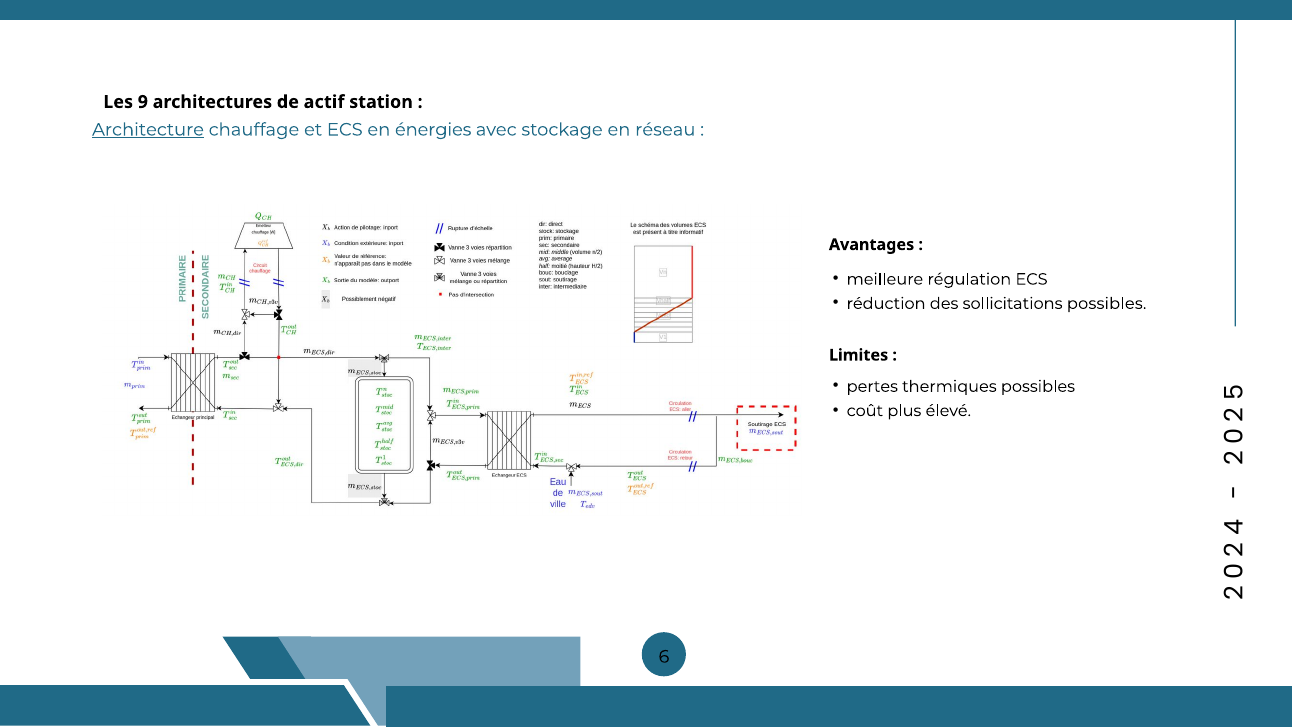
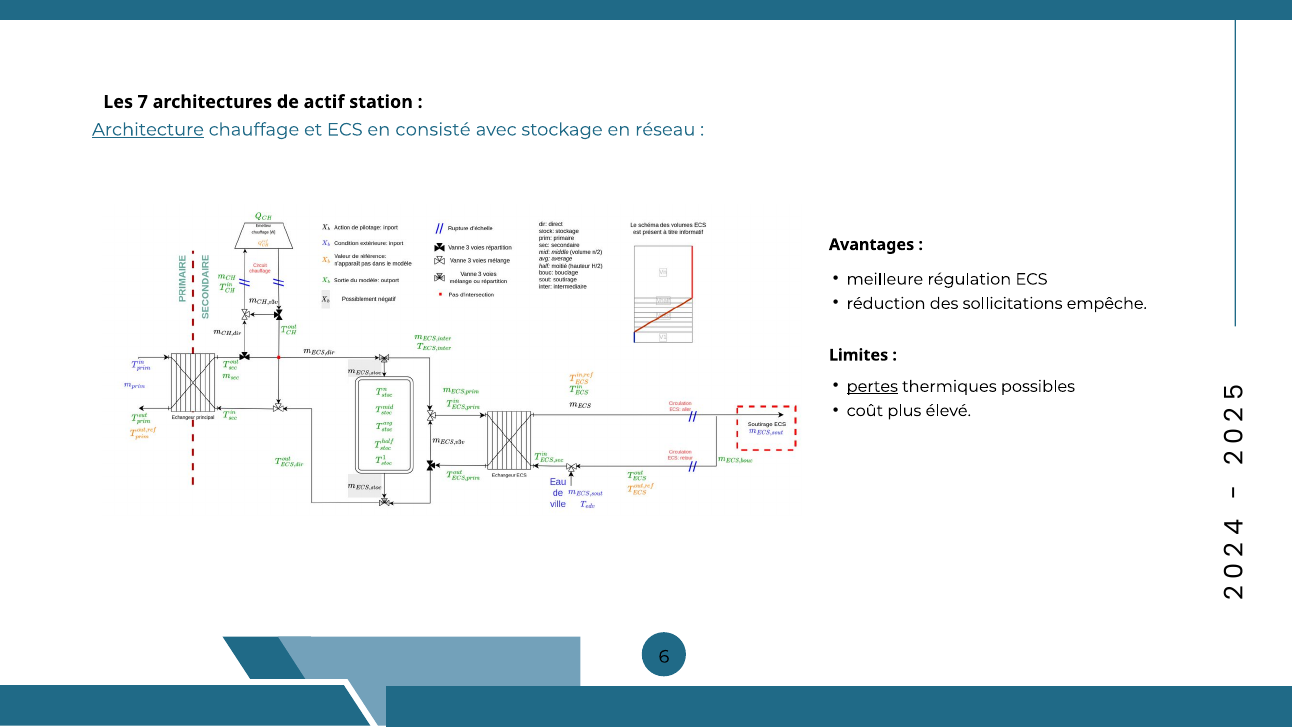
9: 9 -> 7 (143, 102)
énergies: énergies -> consisté (433, 130)
sollicitations possibles: possibles -> empêche (1107, 303)
pertes underline: none -> present (872, 386)
